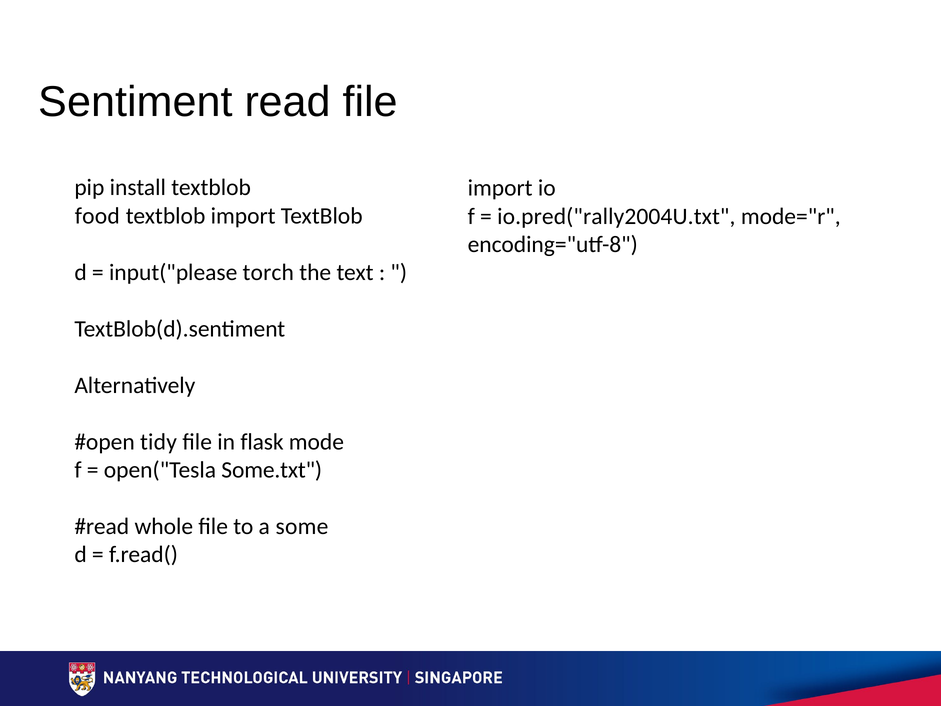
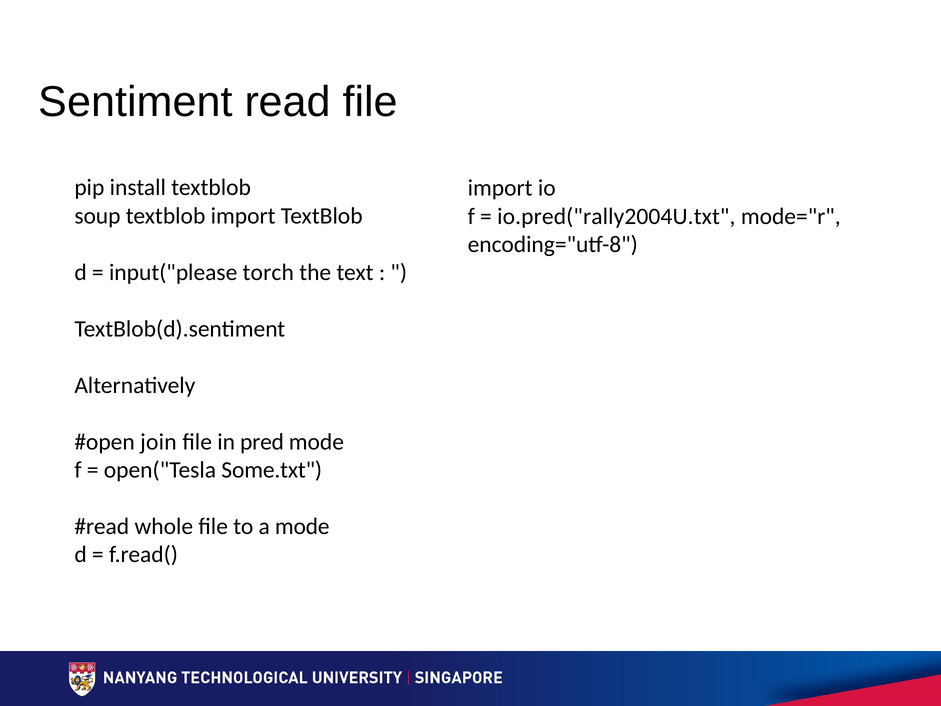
food: food -> soup (97, 216)
tidy: tidy -> join (158, 442)
flask: flask -> pred (262, 442)
a some: some -> mode (302, 526)
